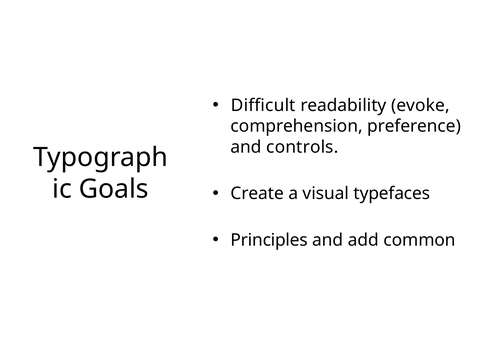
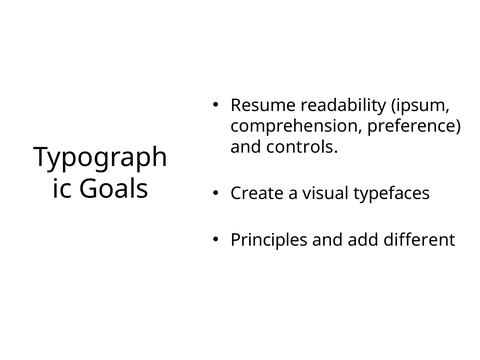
Difficult: Difficult -> Resume (263, 105)
evoke: evoke -> ipsum (421, 105)
common: common -> different (419, 240)
